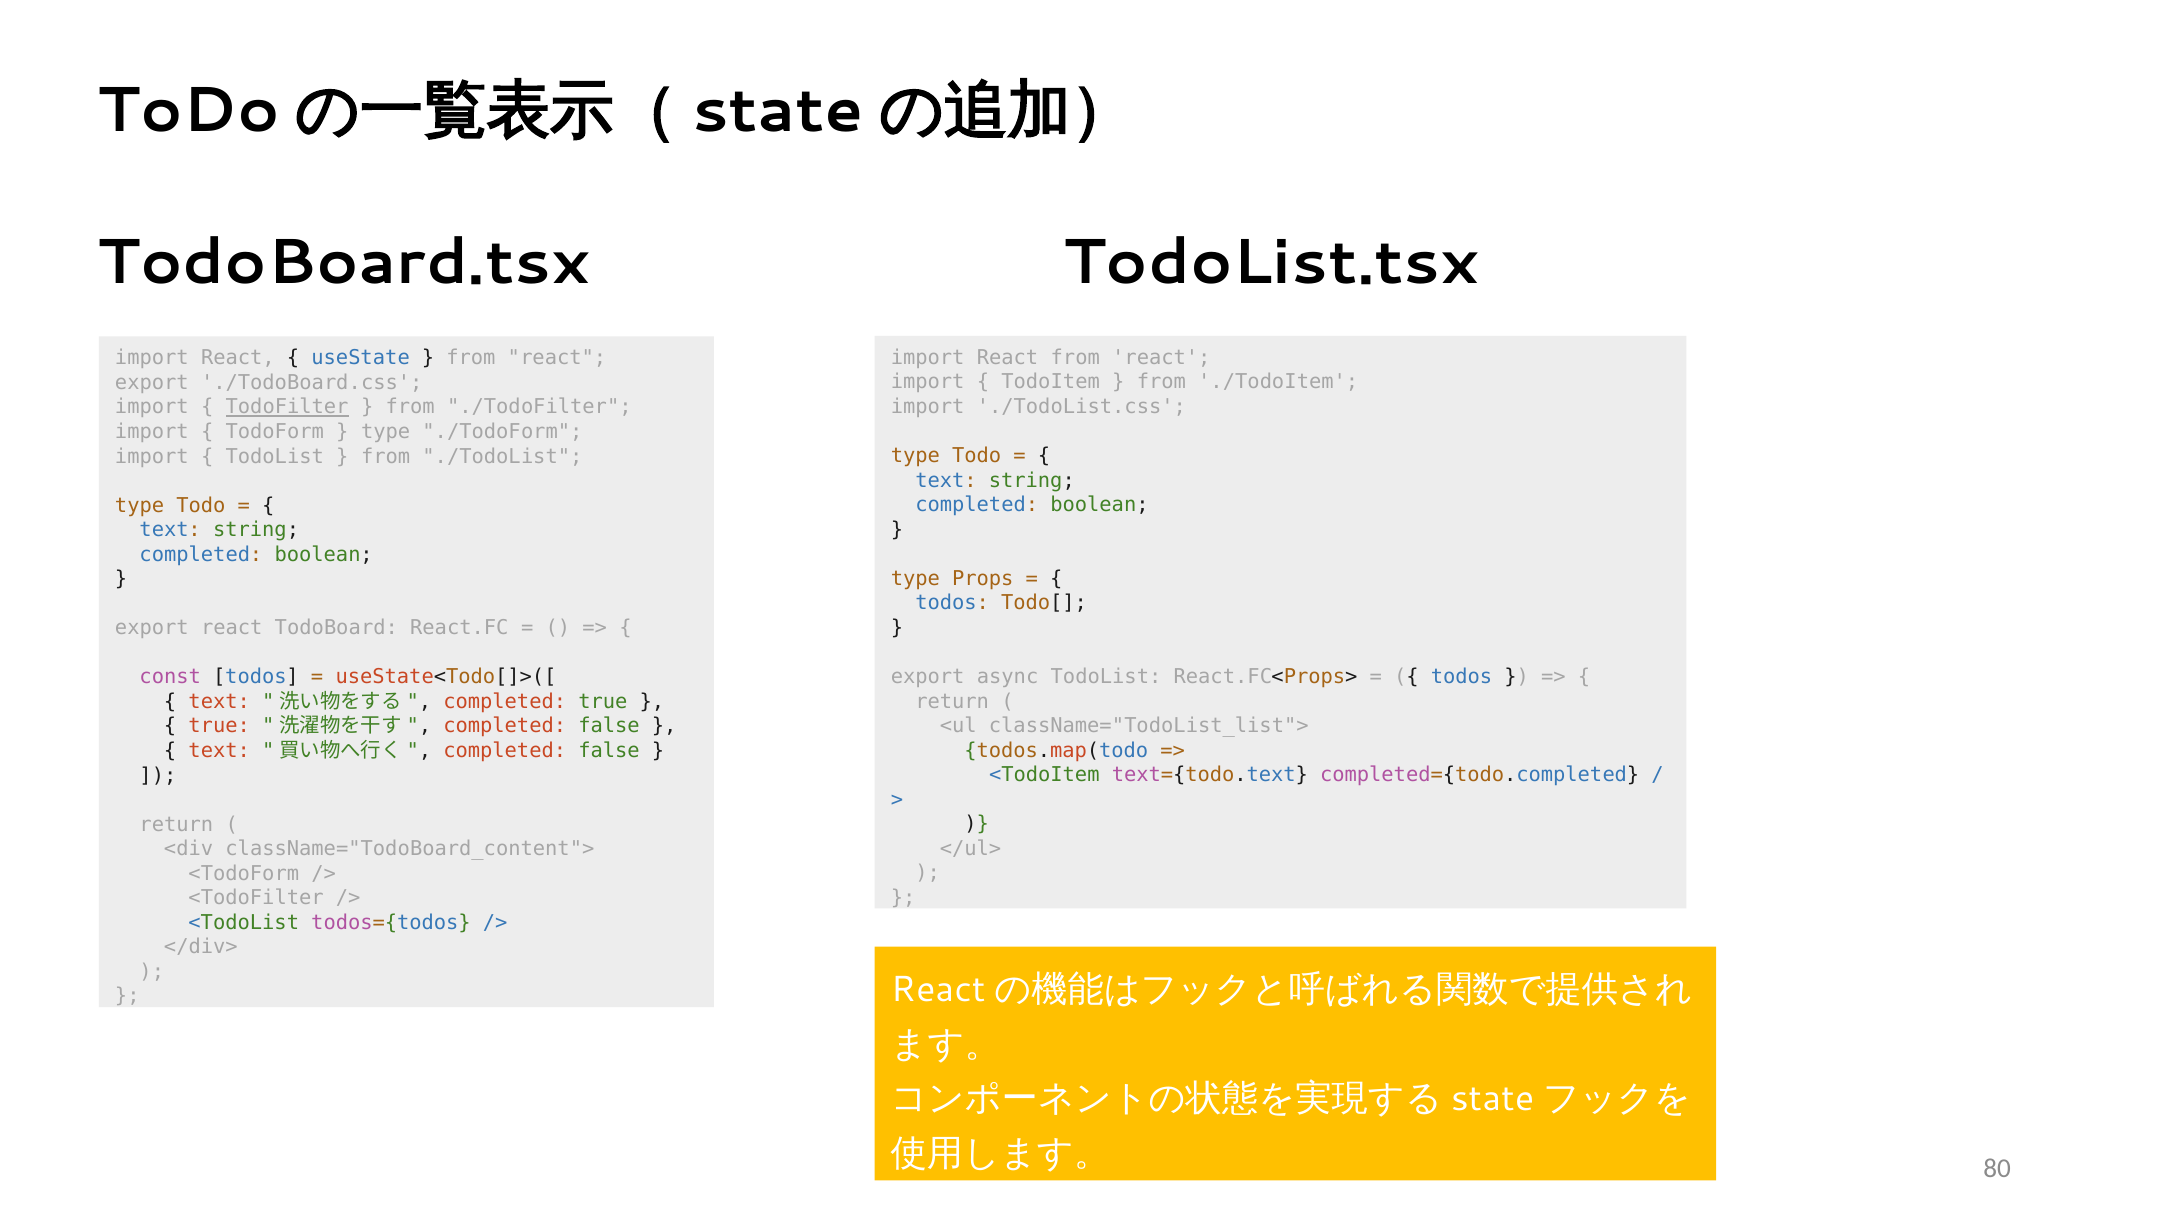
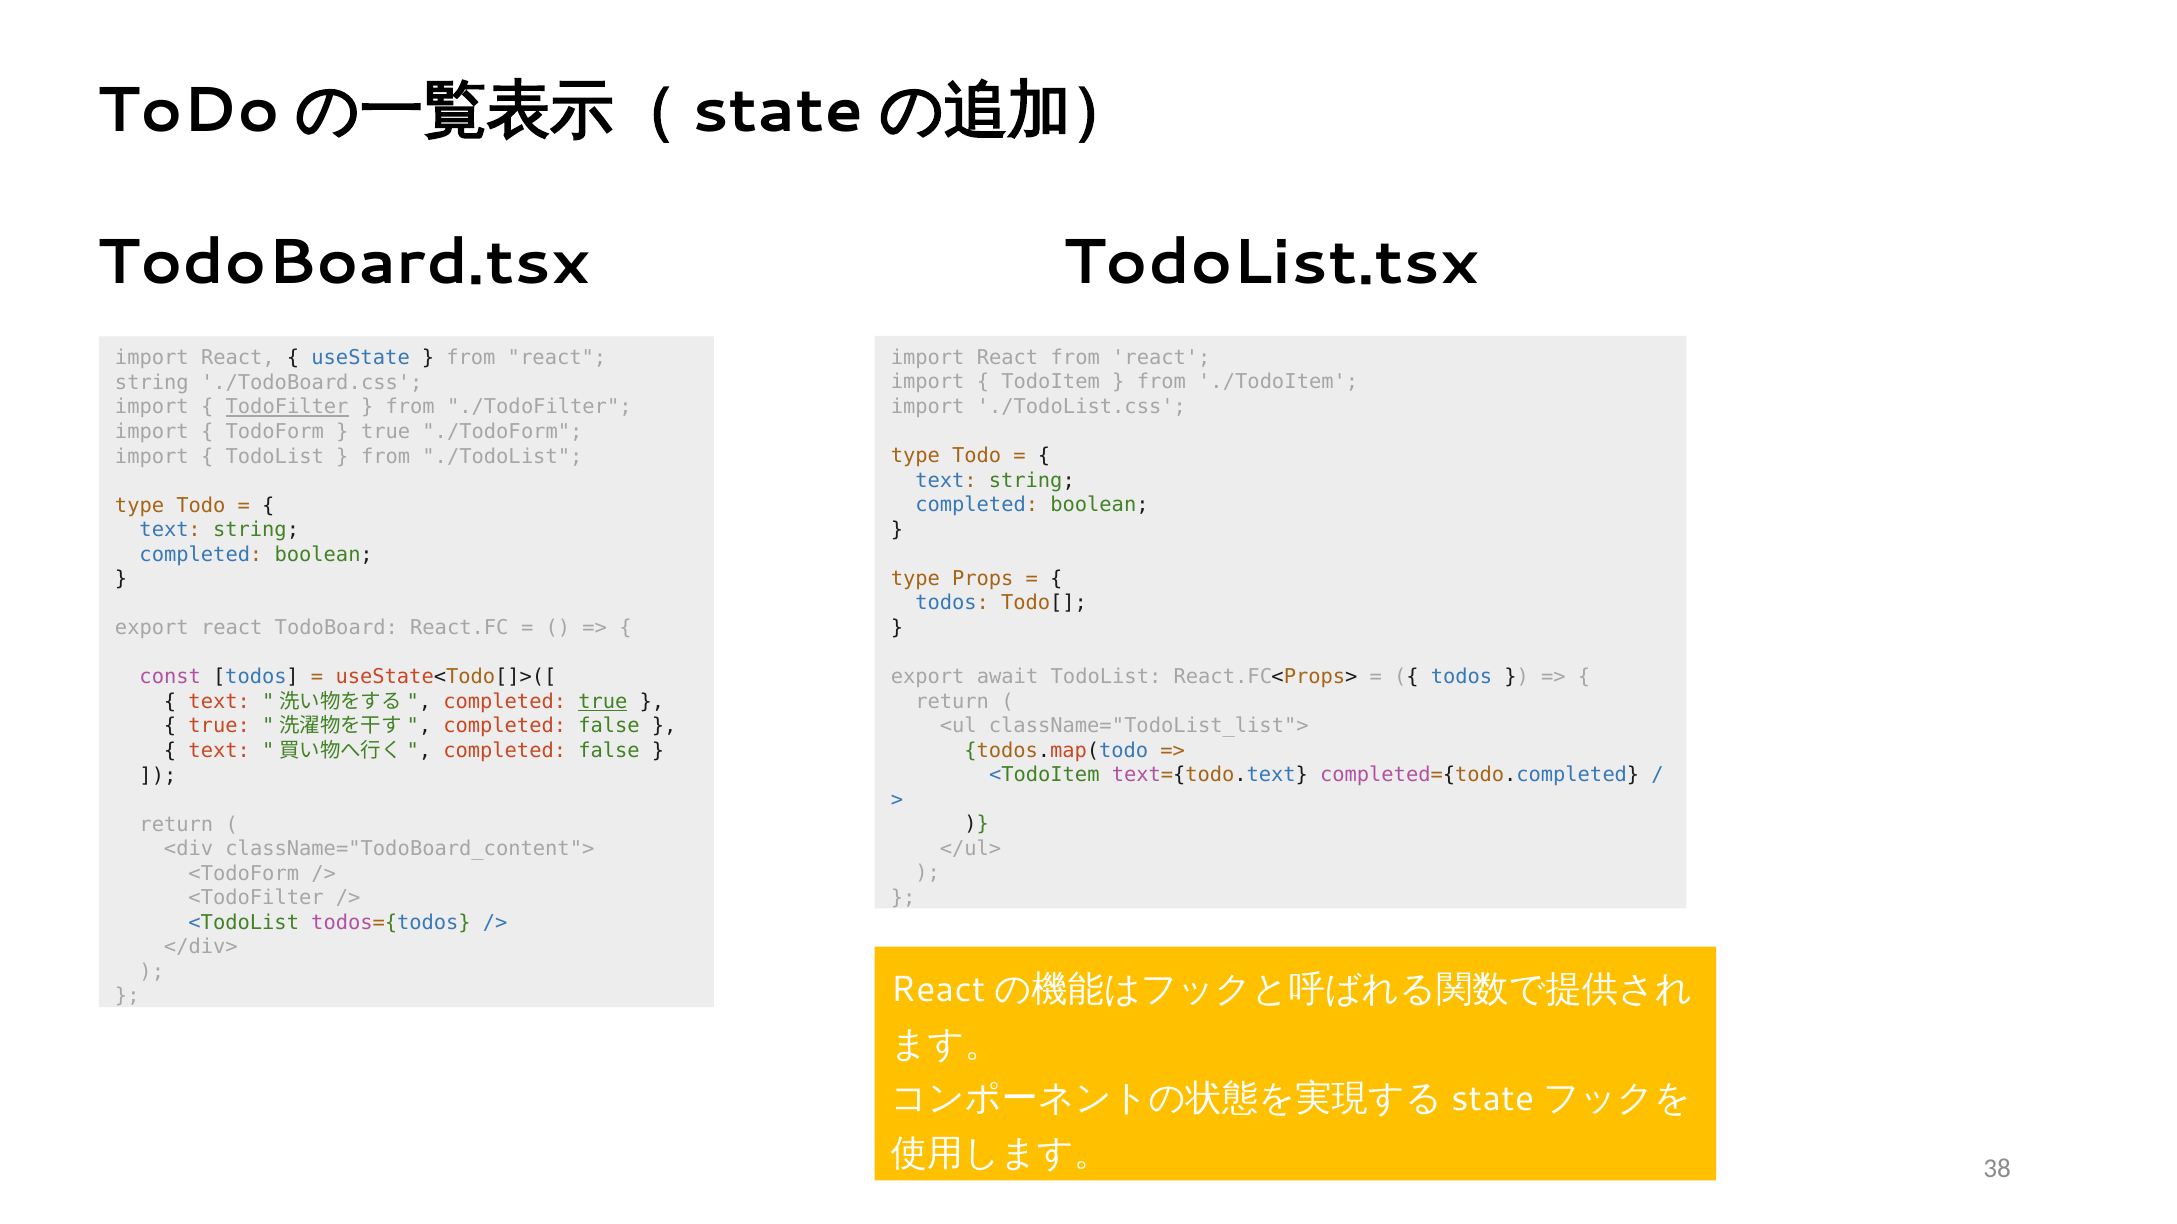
export: export -> string (152, 383)
type: type -> true (386, 432)
async: async -> await (1008, 677)
true underline: none -> present (603, 702)
80: 80 -> 38 (1997, 1169)
